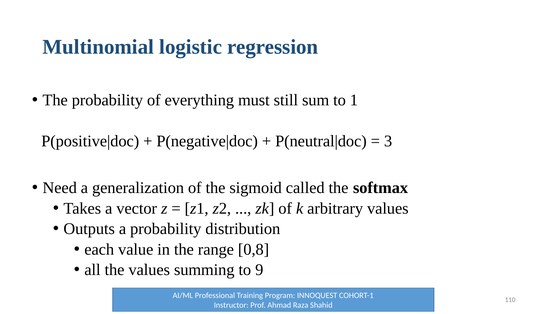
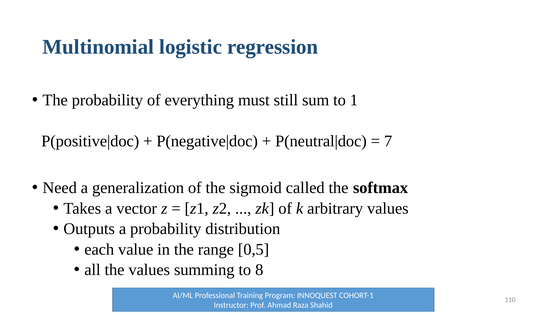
3: 3 -> 7 (388, 141)
0,8: 0,8 -> 0,5 (254, 249)
9: 9 -> 8 (259, 270)
